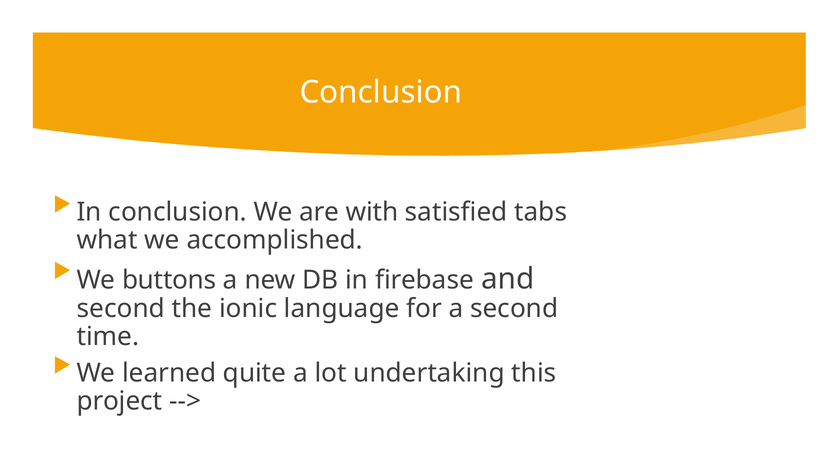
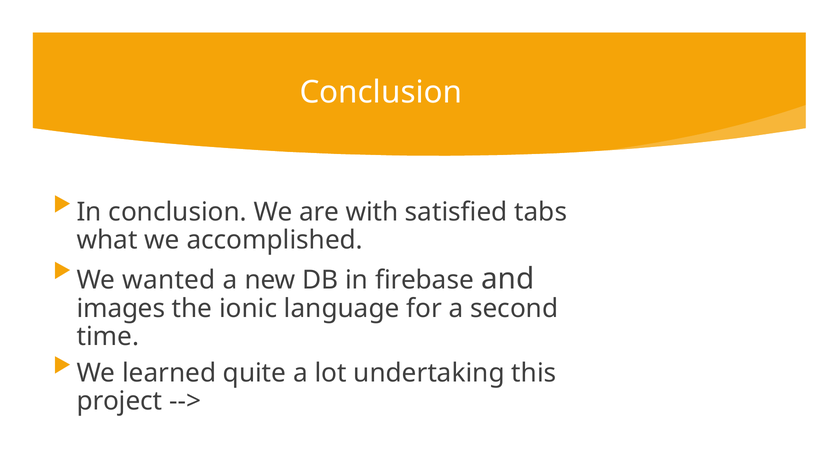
buttons: buttons -> wanted (169, 280)
second: second -> images (121, 308)
